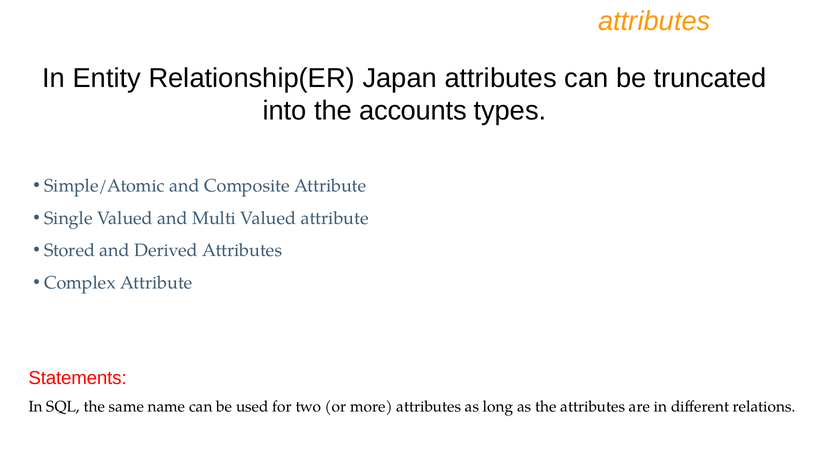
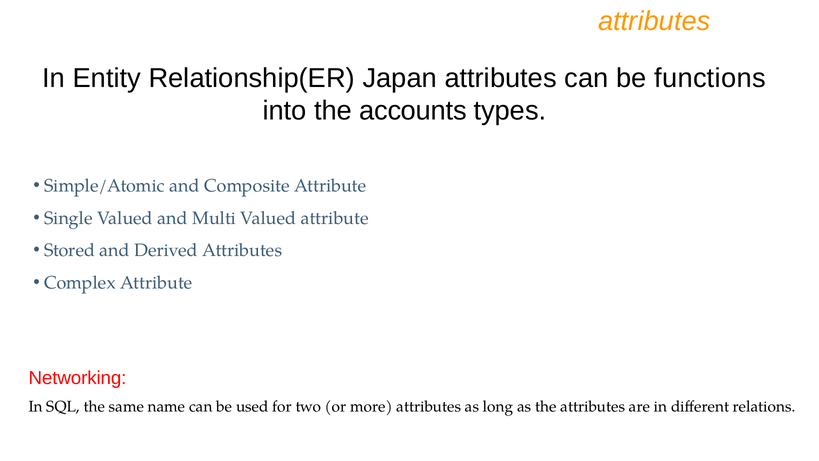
truncated: truncated -> functions (710, 78)
Statements: Statements -> Networking (77, 378)
